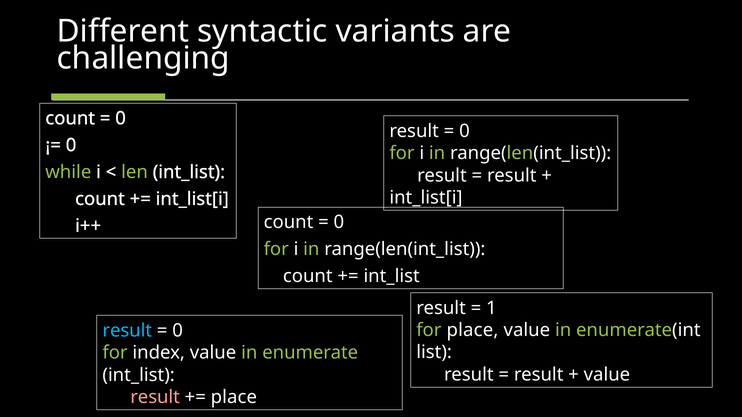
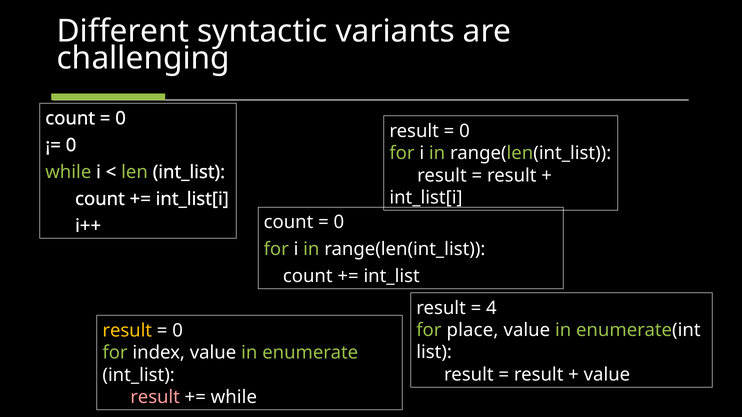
1: 1 -> 4 (491, 308)
result colour: light blue -> yellow (127, 331)
place: place -> while (234, 398)
